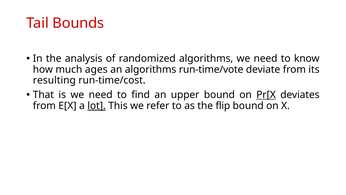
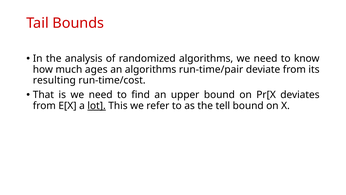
run-time/vote: run-time/vote -> run-time/pair (211, 69)
Pr[X underline: present -> none (266, 95)
flip: flip -> tell (223, 106)
